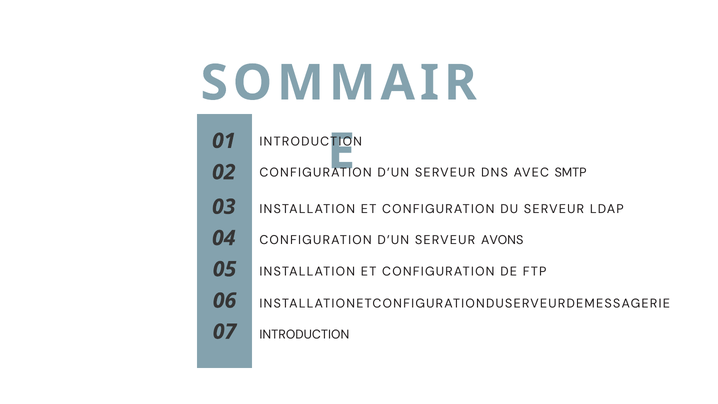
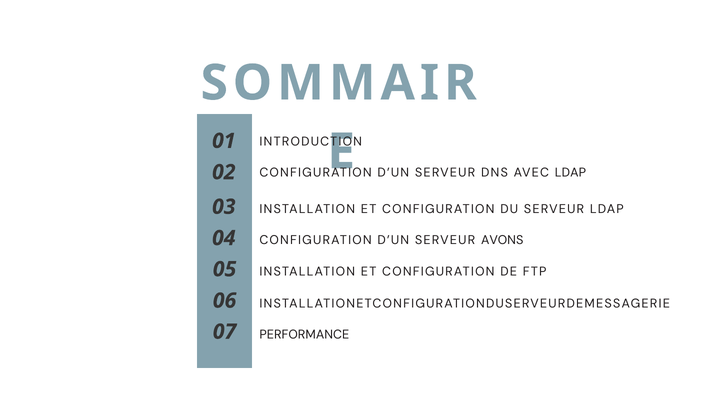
AVEC SMTP: SMTP -> LDAP (570, 173)
INTRODUCTION: INTRODUCTION -> PERFORMANCE (304, 334)
